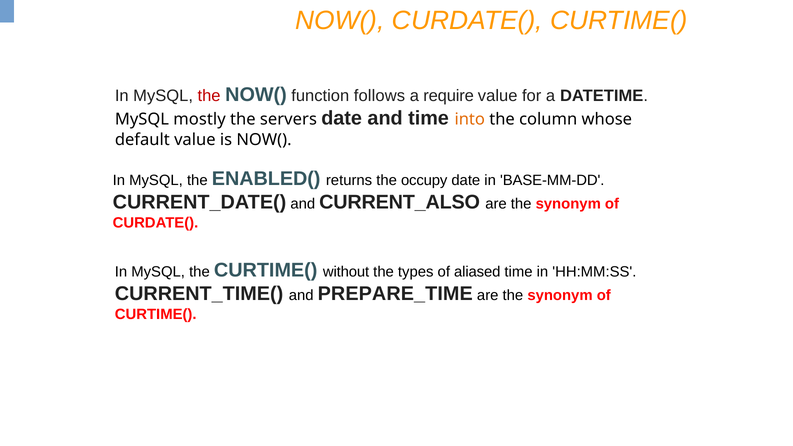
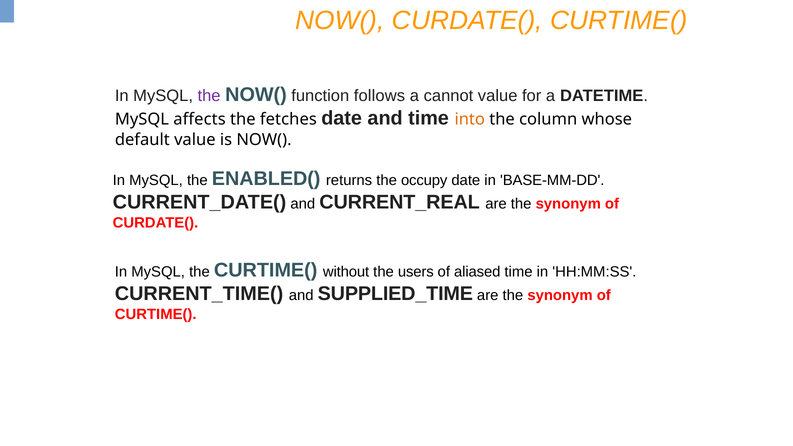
the colour: red -> purple (209, 96)
require: require -> cannot (449, 96)
mostly: mostly -> affects (199, 119)
servers: servers -> fetches (288, 119)
CURRENT_ALSO: CURRENT_ALSO -> CURRENT_REAL (400, 202)
types: types -> users (416, 272)
PREPARE_TIME: PREPARE_TIME -> SUPPLIED_TIME (395, 294)
